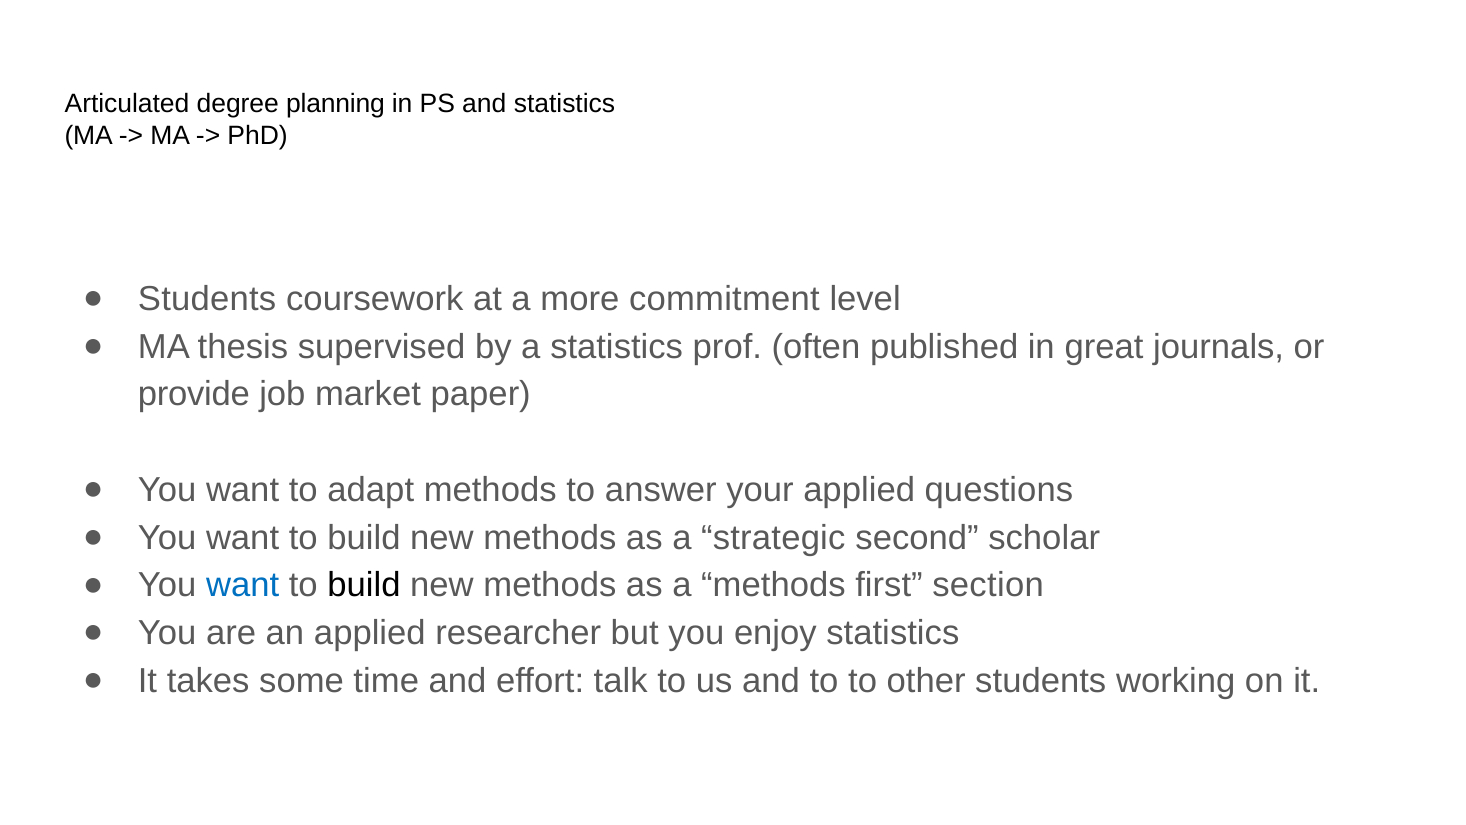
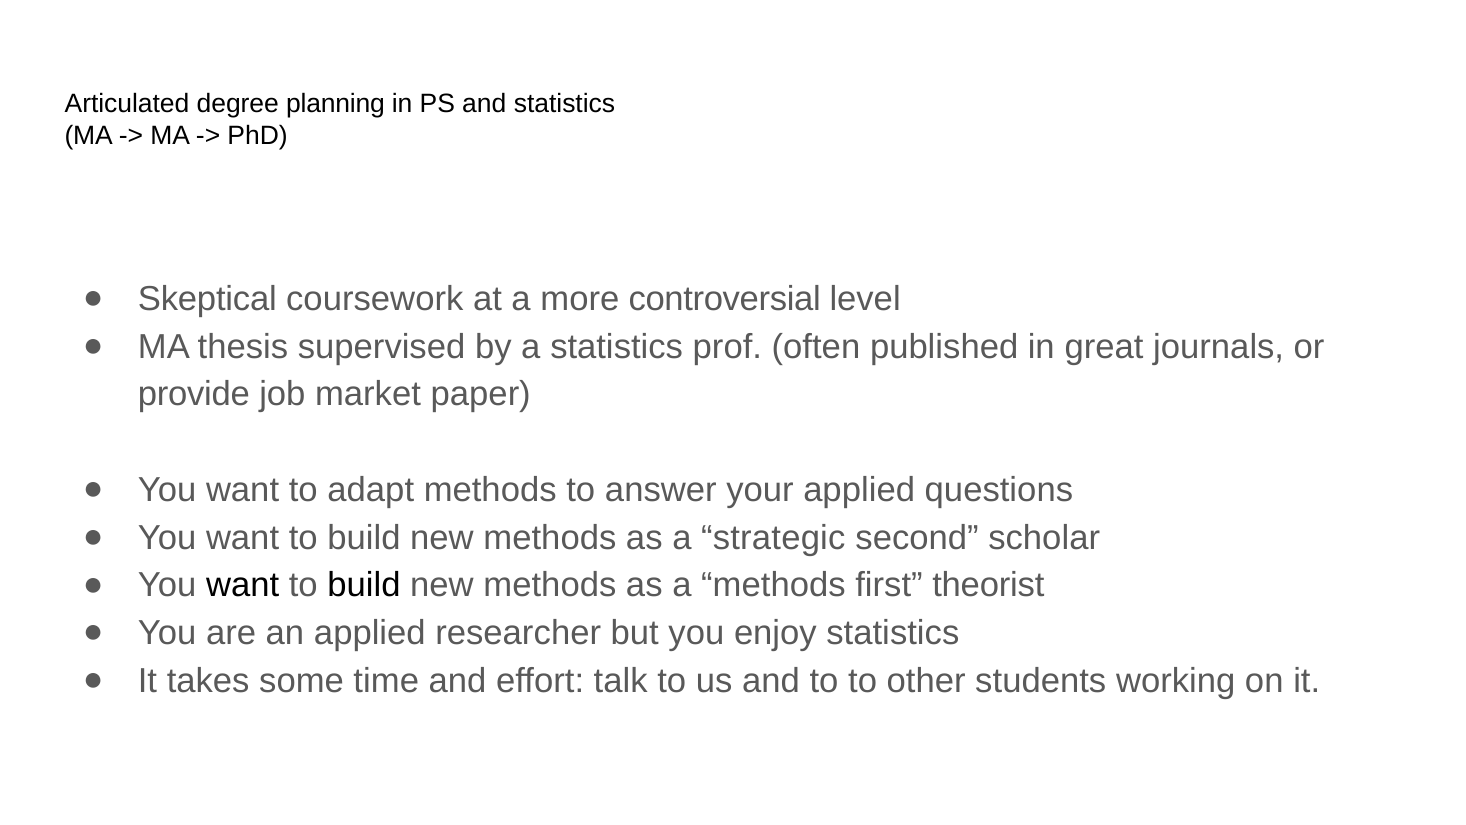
Students: Students -> Skeptical (207, 299)
commitment: commitment -> controversial (725, 299)
want colour: blue -> black (243, 585)
section: section -> theorist (988, 585)
